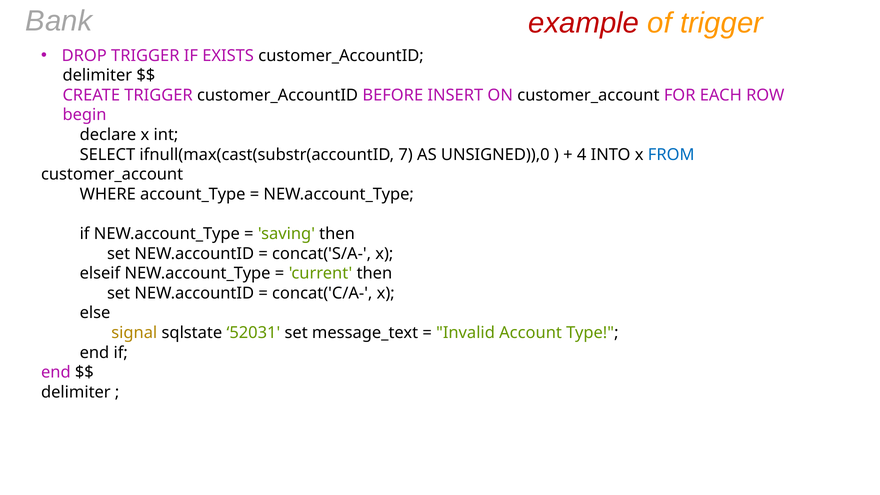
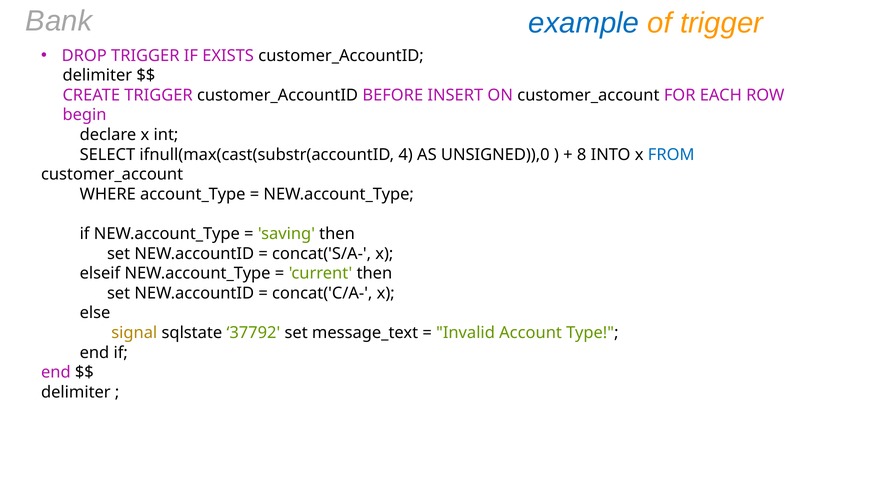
example colour: red -> blue (584, 23)
7: 7 -> 4 (406, 155)
4: 4 -> 8 (582, 155)
52031: 52031 -> 37792 (253, 333)
